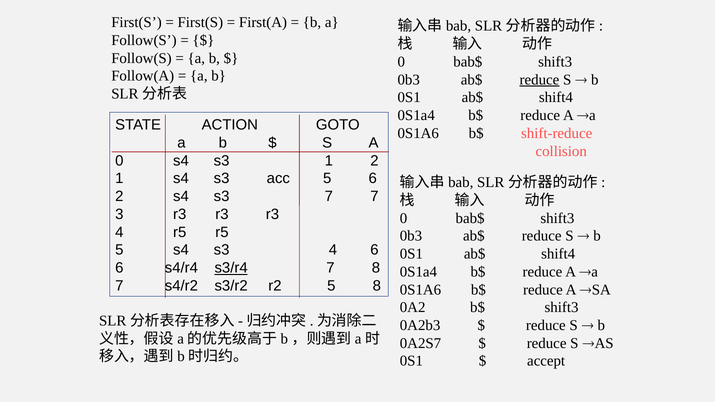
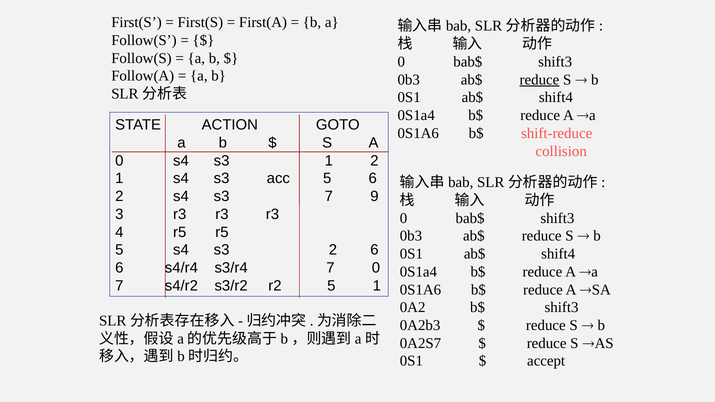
7 7: 7 -> 9 (374, 197)
s3 4: 4 -> 2 (333, 250)
s3/r4 underline: present -> none (231, 268)
7 8: 8 -> 0 (376, 268)
5 8: 8 -> 1 (377, 286)
